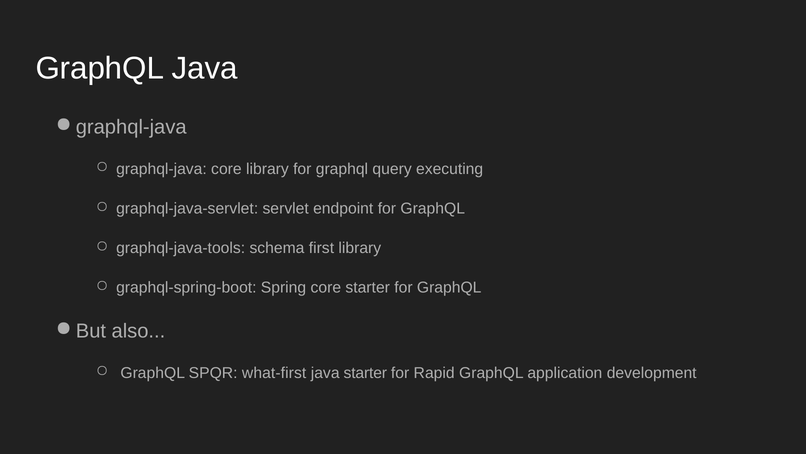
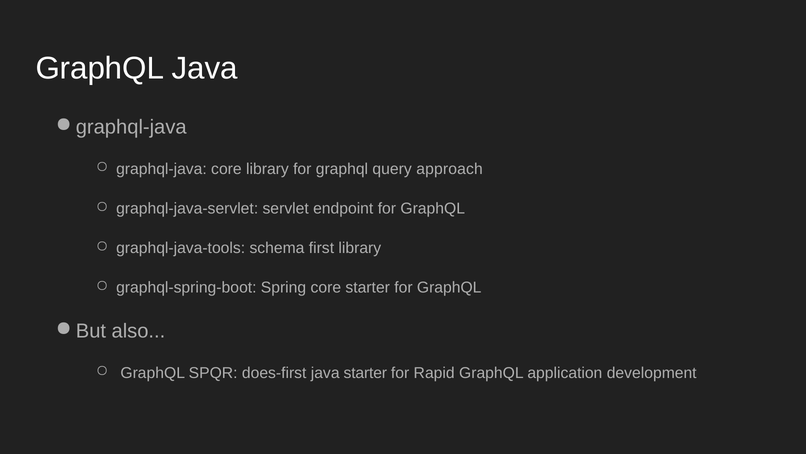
executing: executing -> approach (450, 169)
what-first: what-first -> does-first (274, 372)
